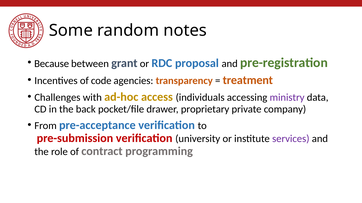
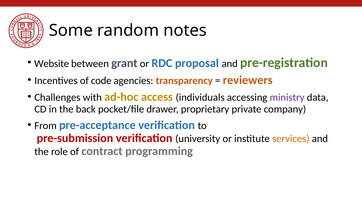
Because: Because -> Website (52, 64)
treatment: treatment -> reviewers (248, 80)
services colour: purple -> orange (291, 139)
